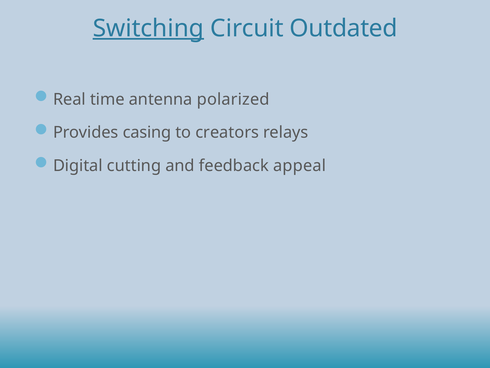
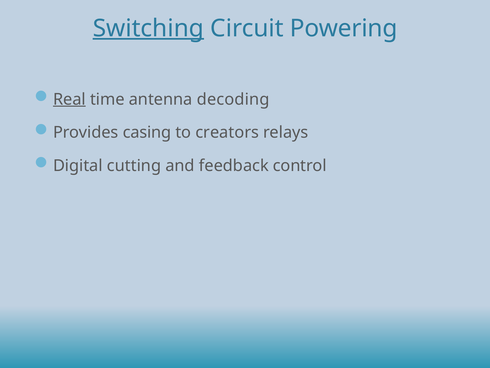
Outdated: Outdated -> Powering (344, 28)
Real underline: none -> present (69, 99)
polarized: polarized -> decoding (233, 99)
appeal: appeal -> control (300, 166)
